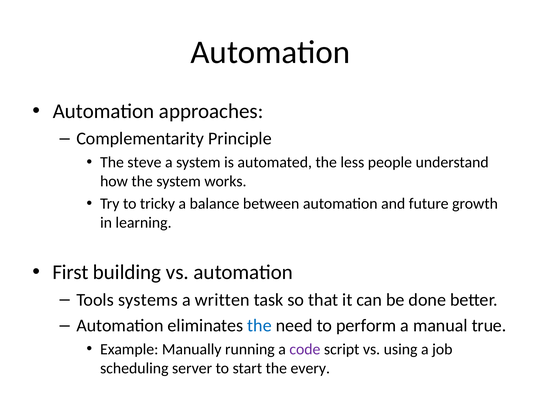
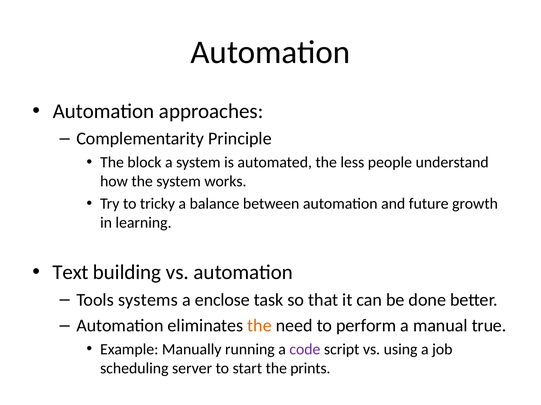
steve: steve -> block (144, 163)
First: First -> Text (71, 273)
written: written -> enclose (222, 300)
the colour: blue -> orange (259, 326)
every: every -> prints (310, 369)
